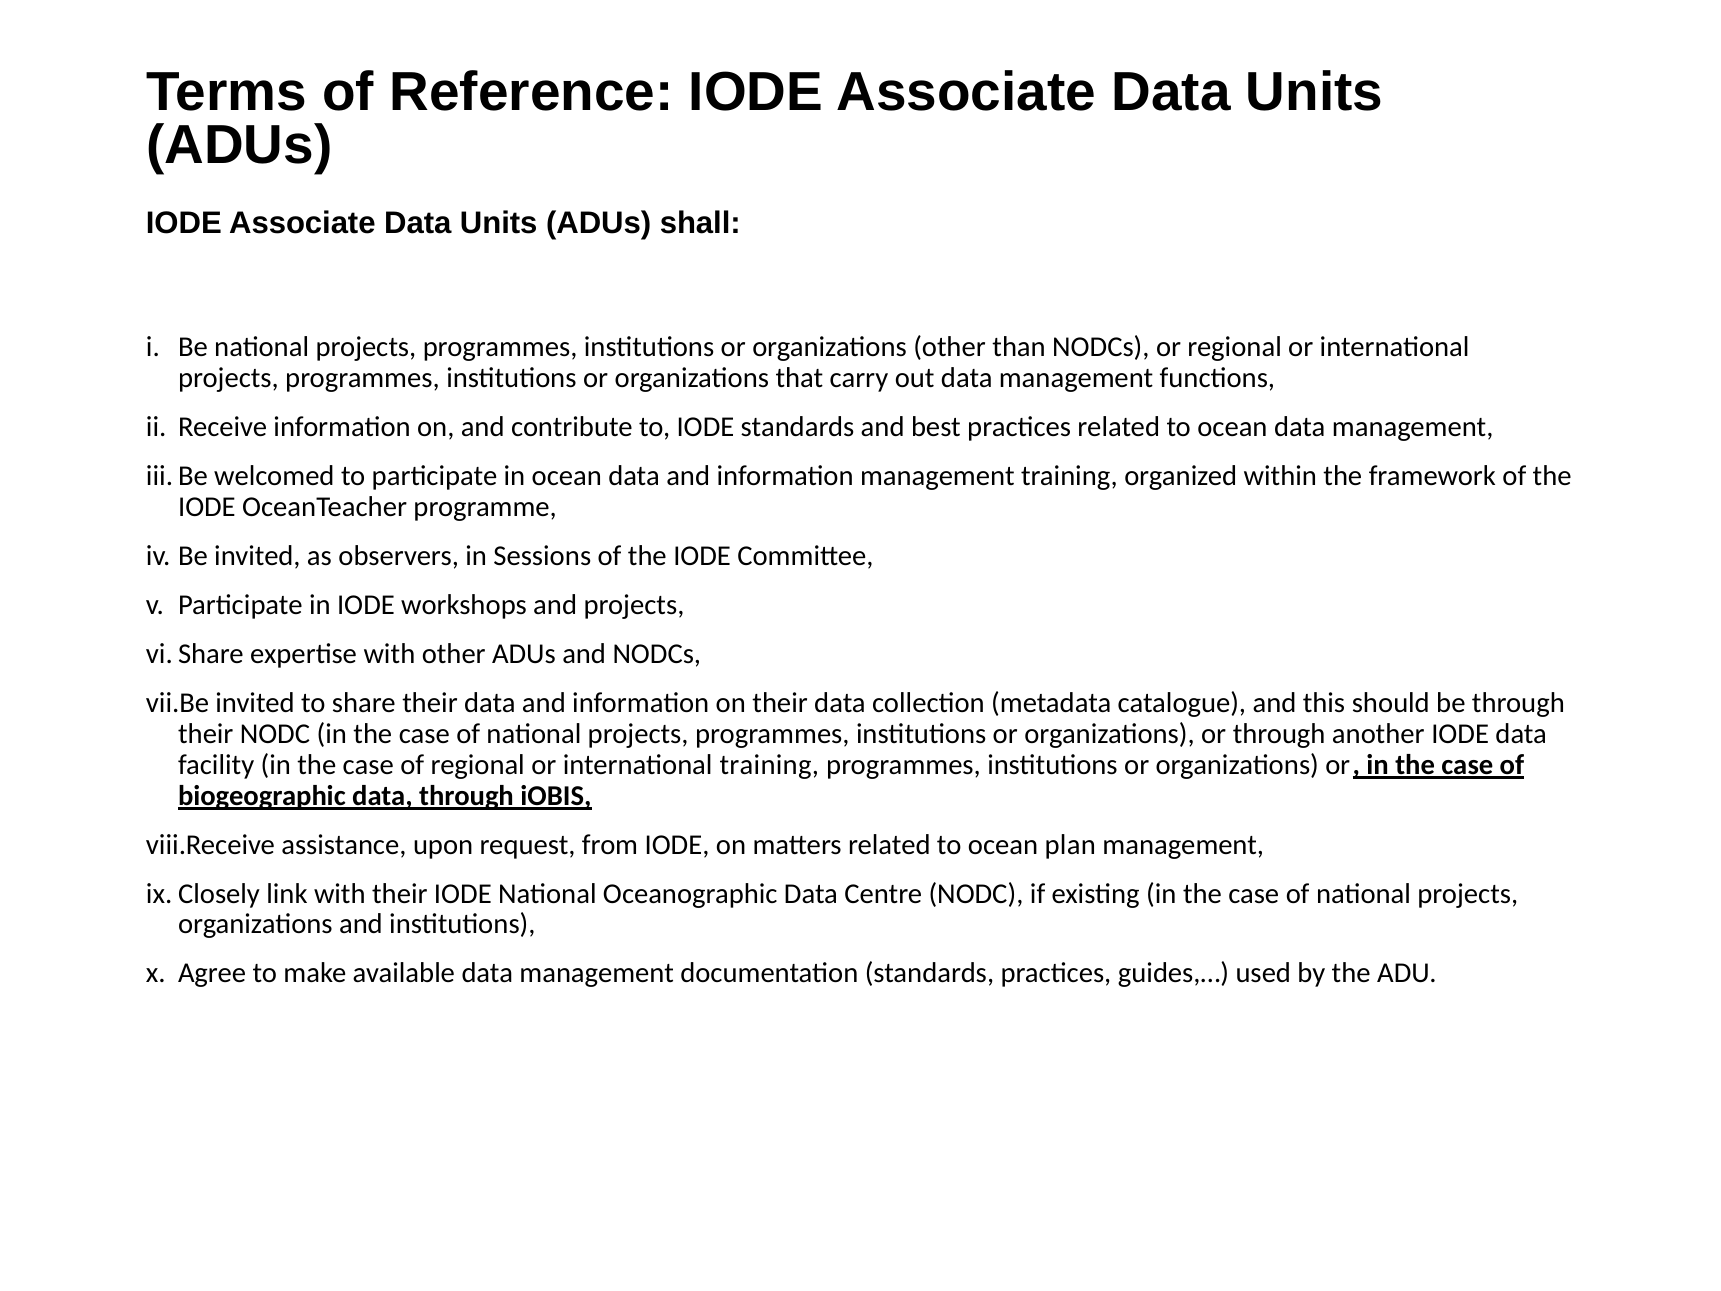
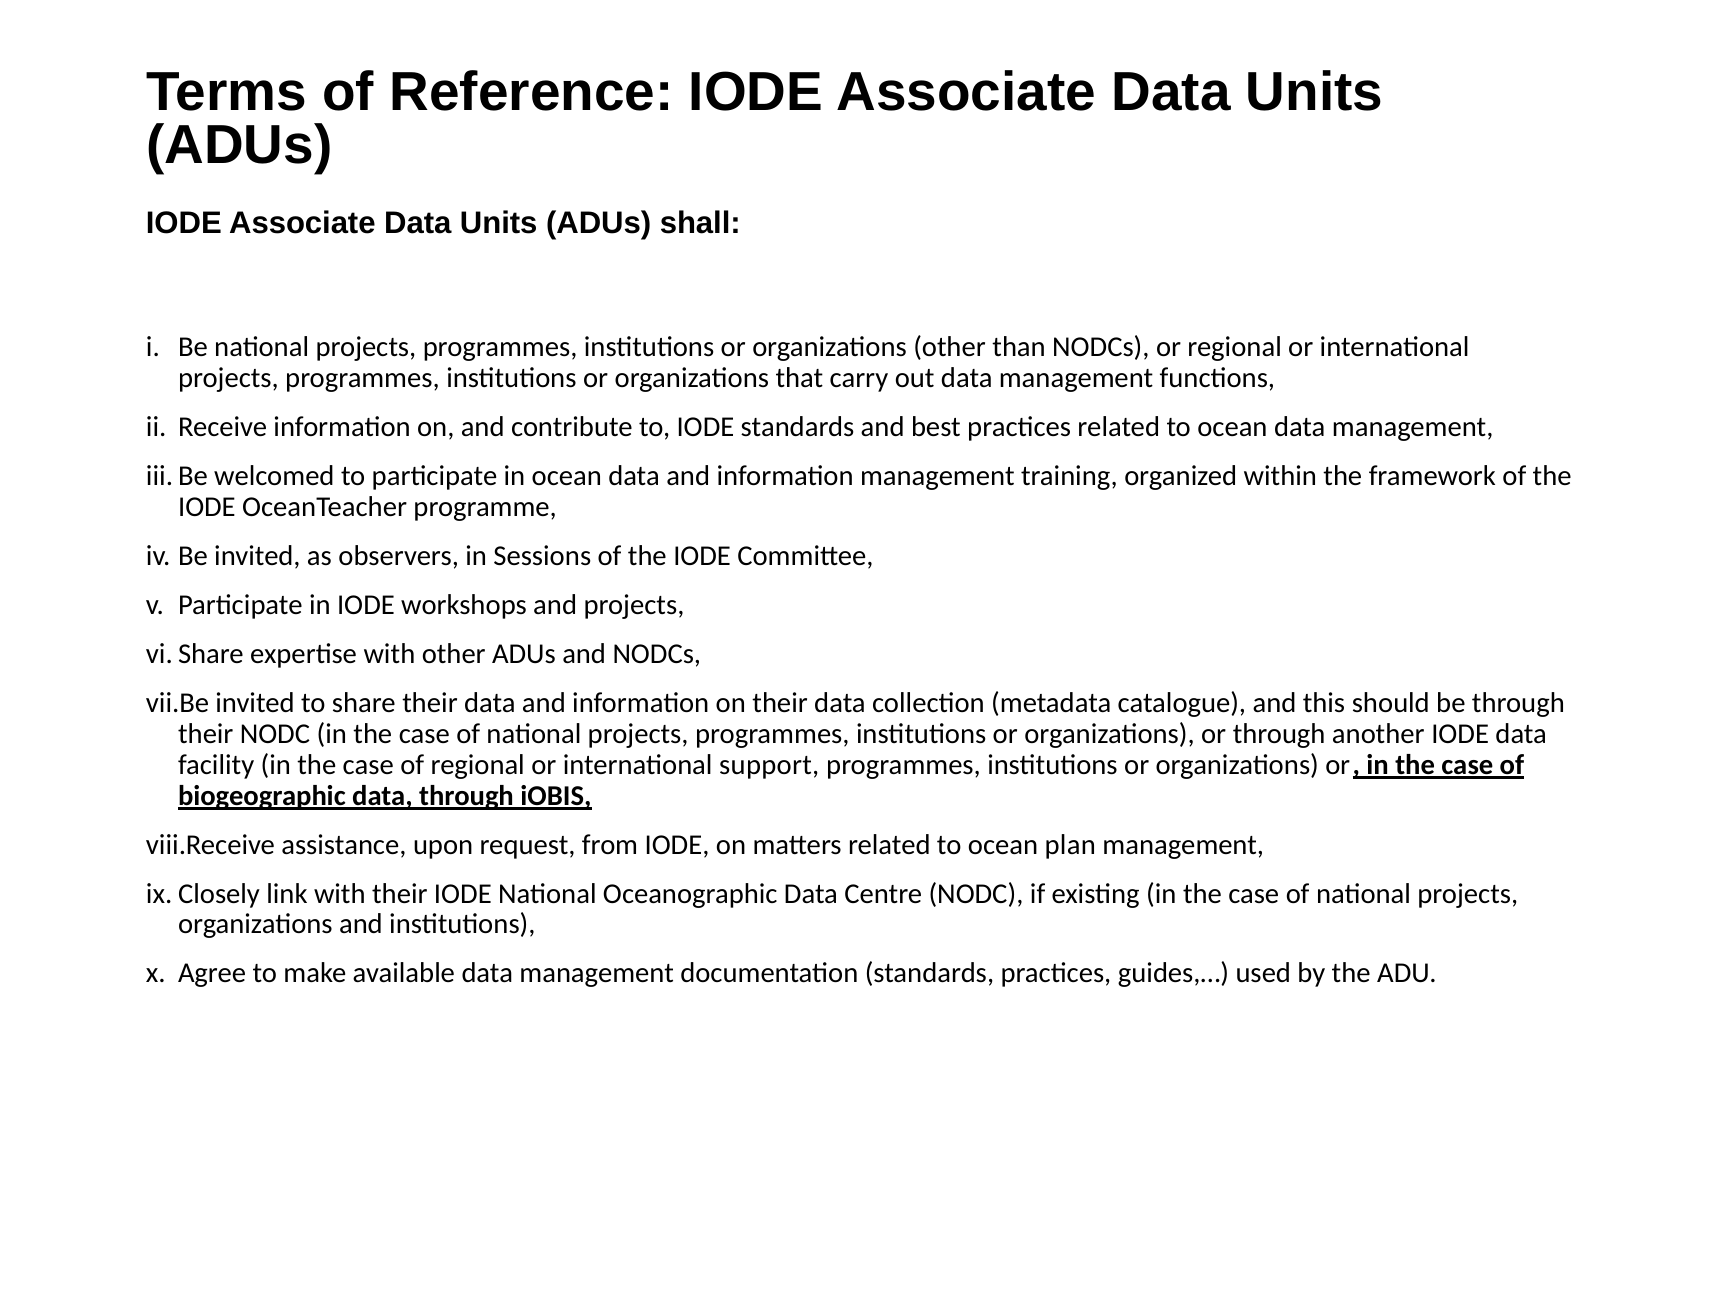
international training: training -> support (769, 765)
